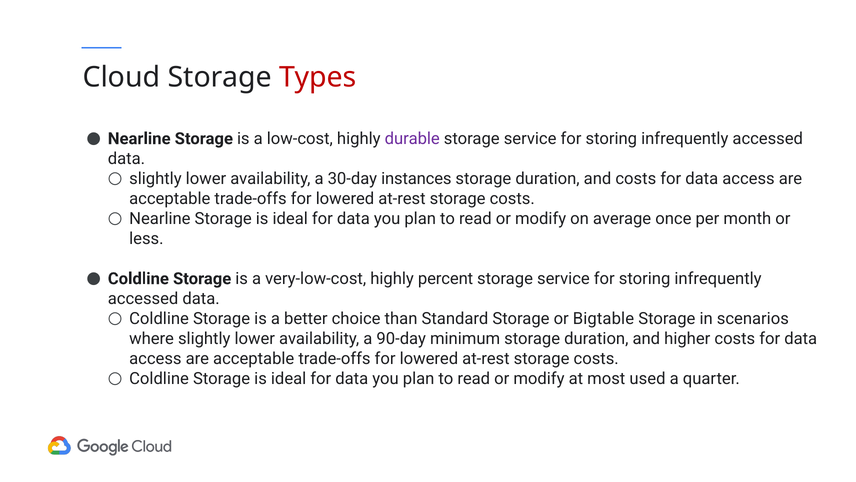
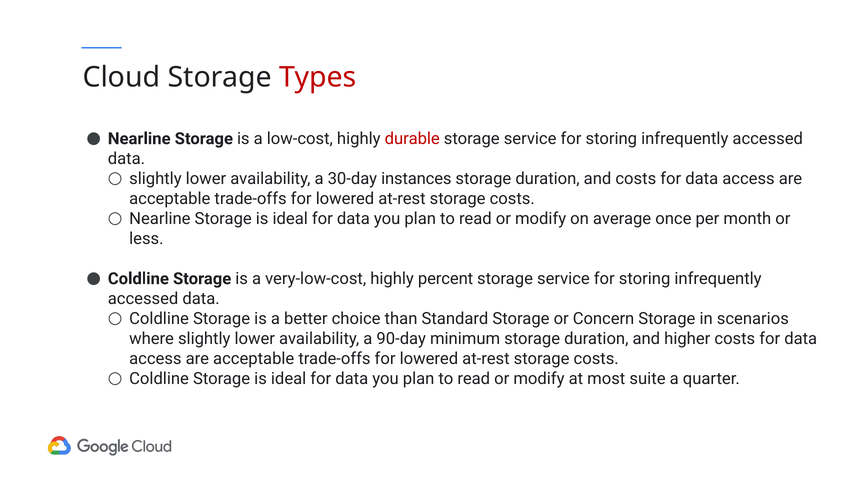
durable colour: purple -> red (412, 139)
Bigtable: Bigtable -> Concern (604, 318)
used: used -> suite (647, 378)
